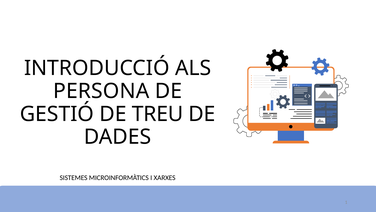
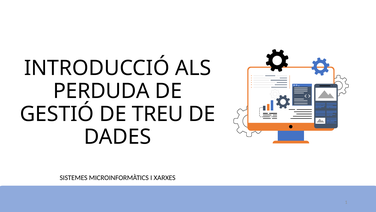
PERSONA: PERSONA -> PERDUDA (101, 91)
